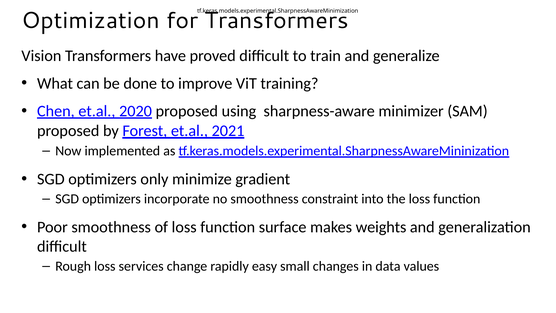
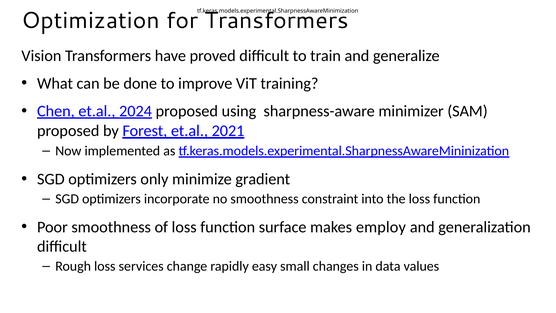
2020: 2020 -> 2024 (136, 111)
weights: weights -> employ (381, 227)
